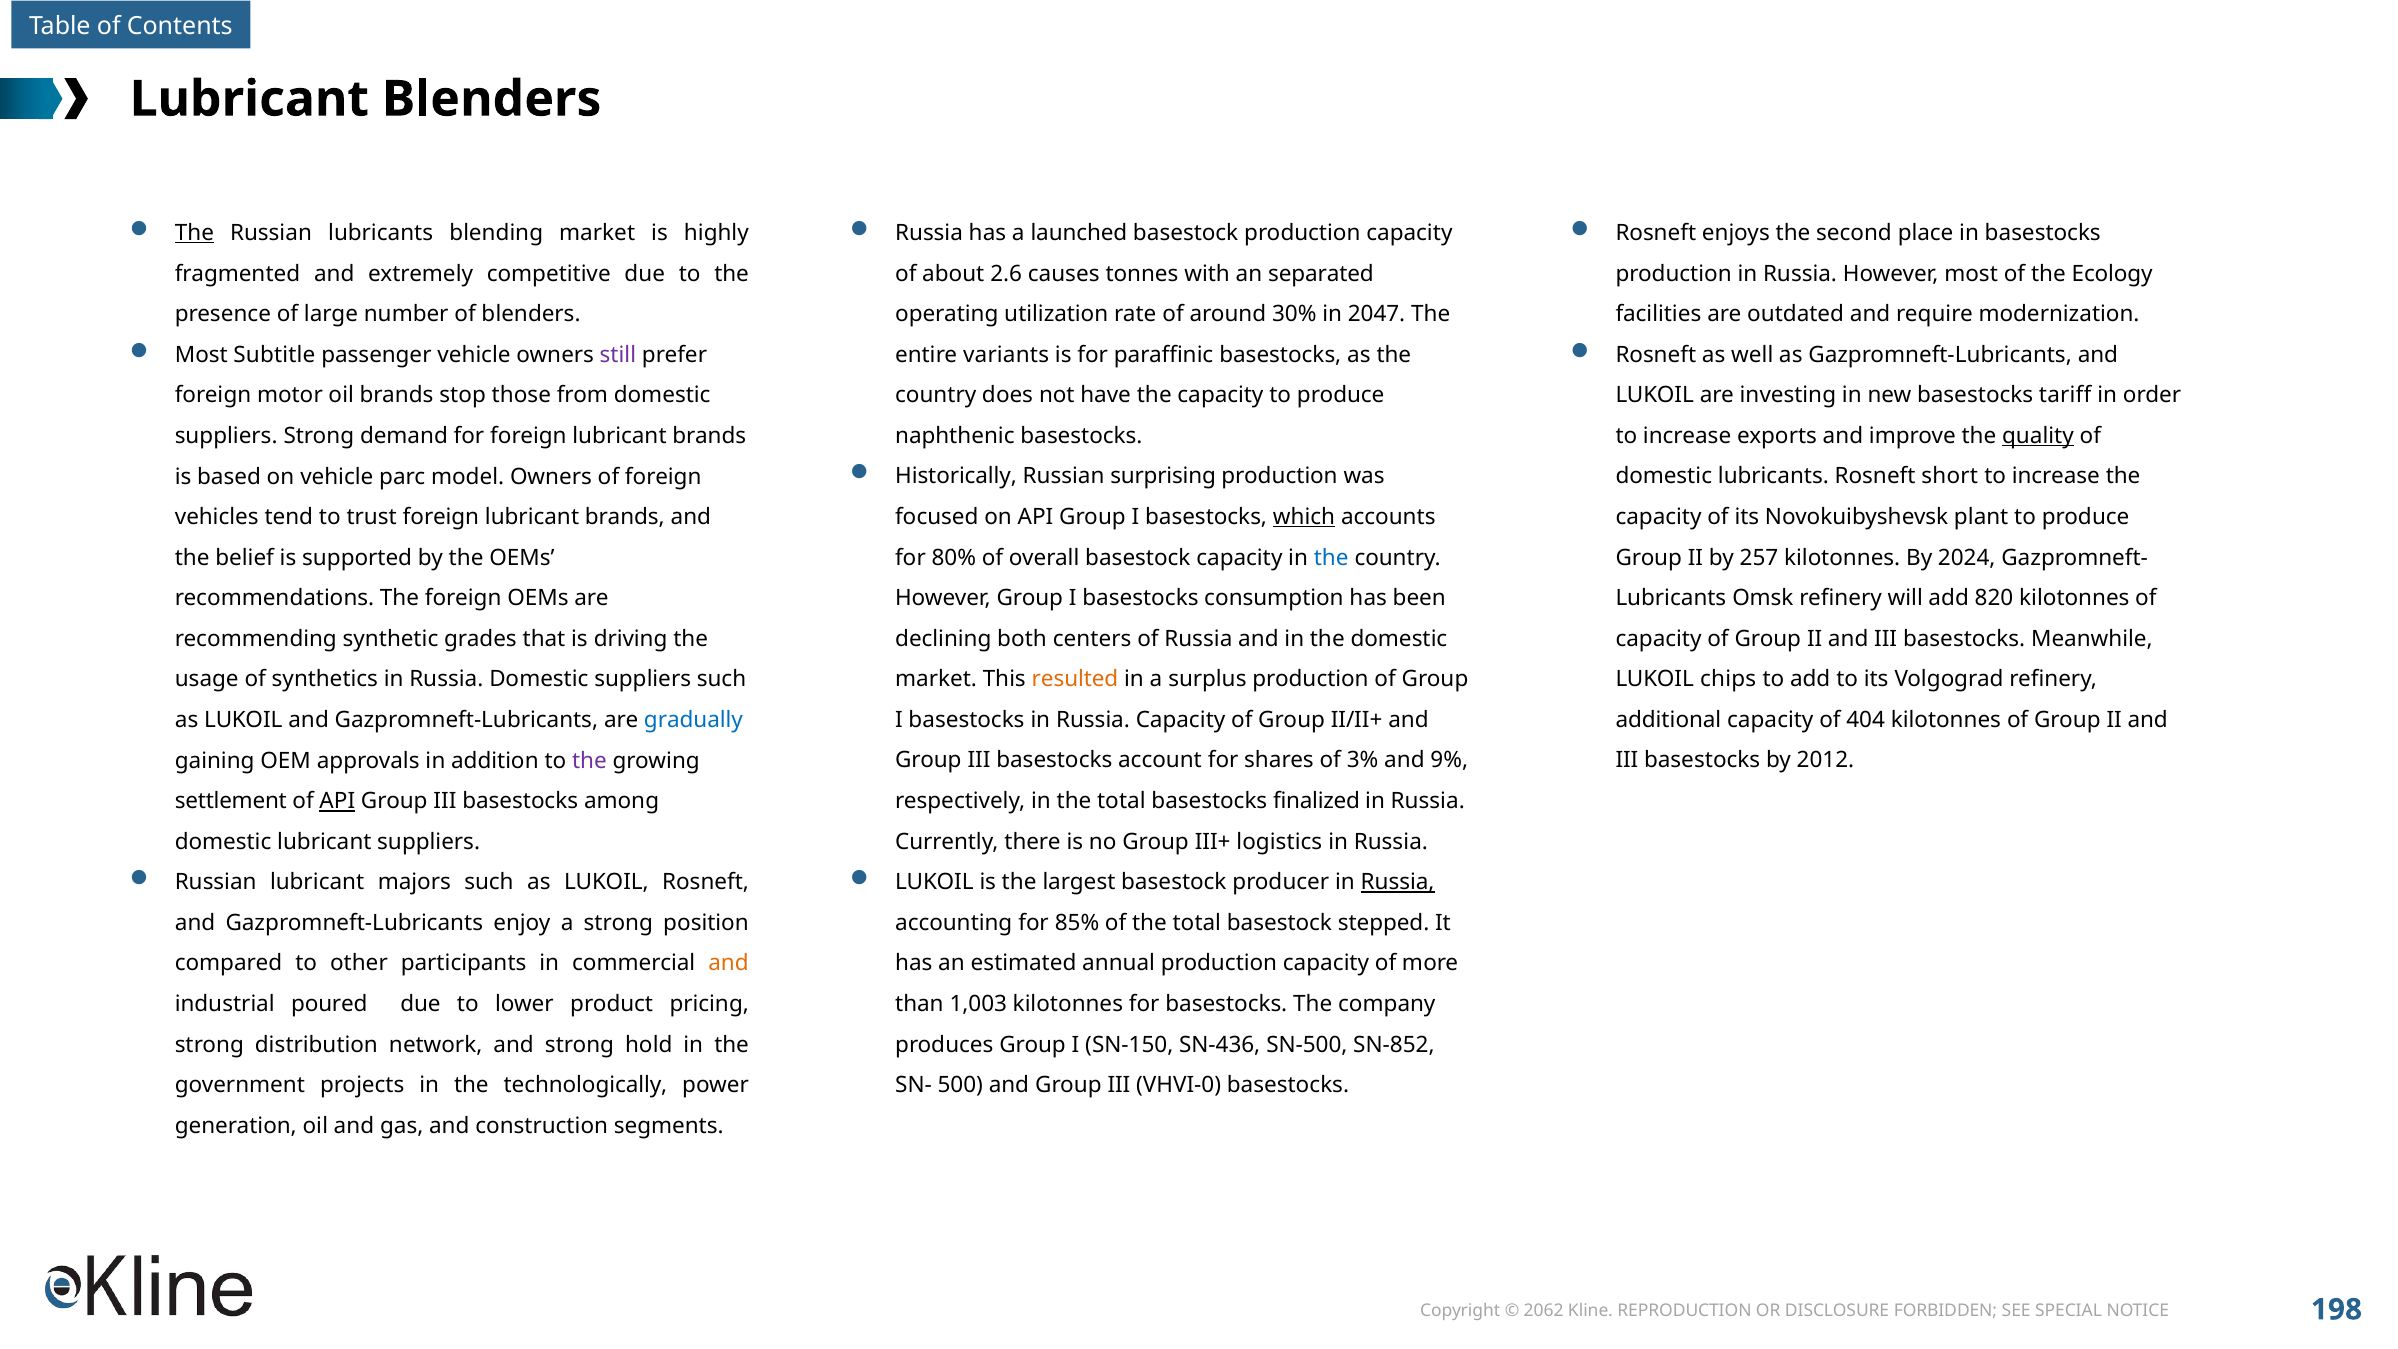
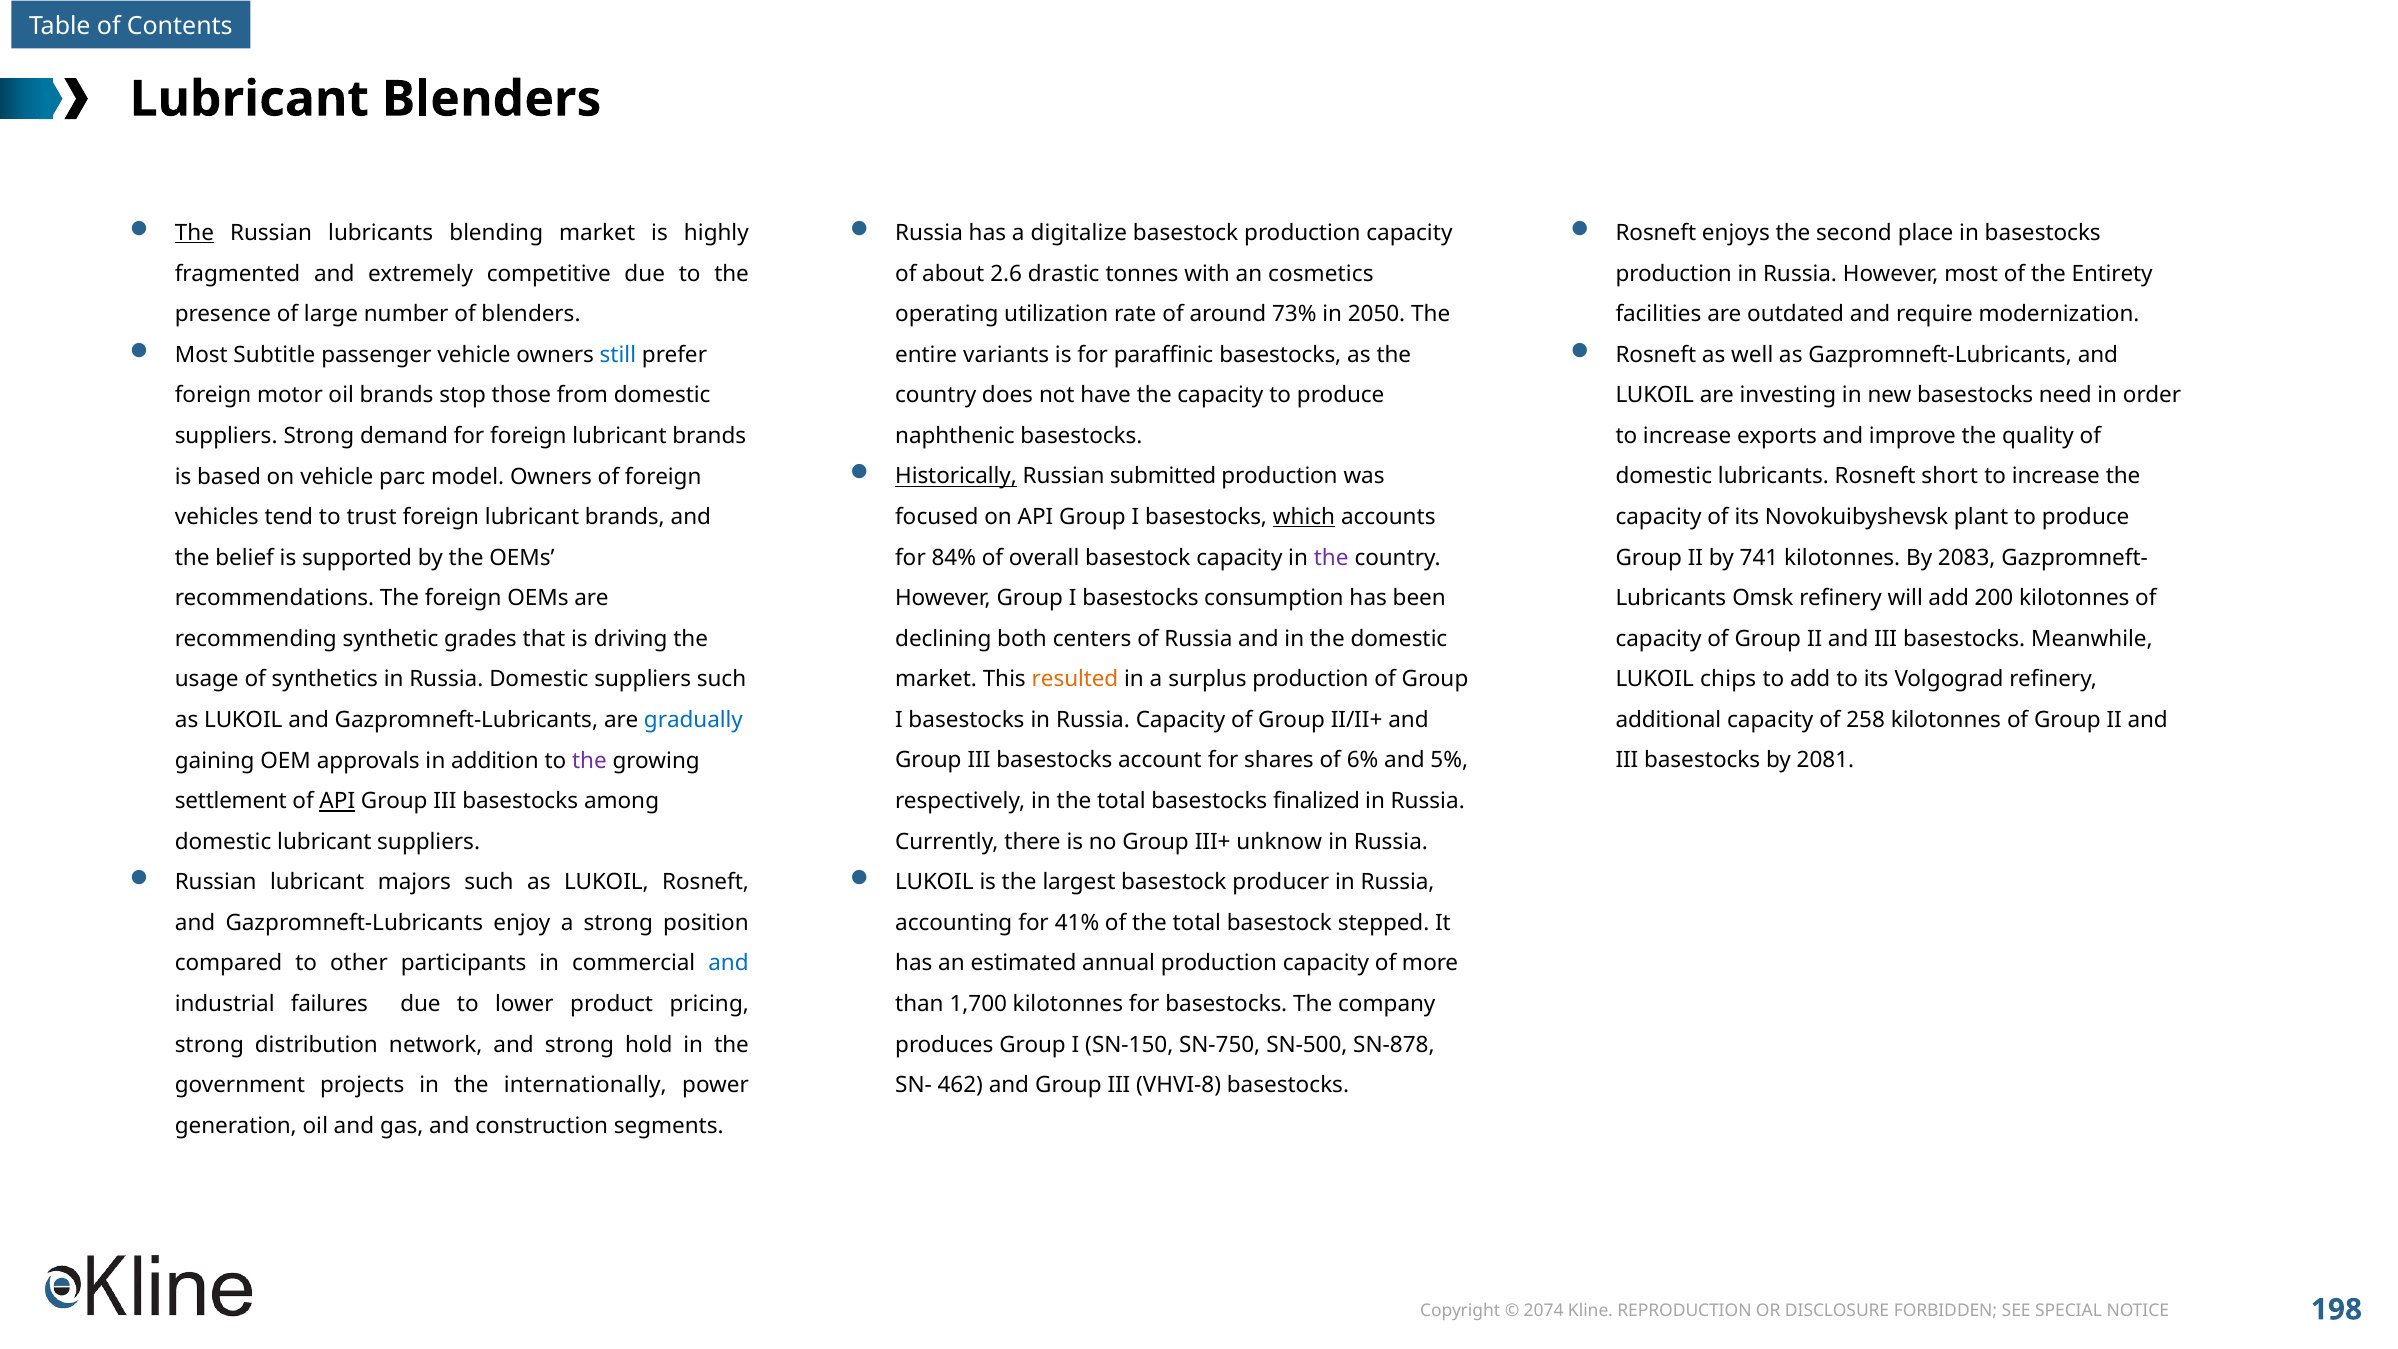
launched: launched -> digitalize (1079, 233)
causes: causes -> drastic (1064, 274)
separated: separated -> cosmetics (1321, 274)
Ecology: Ecology -> Entirety (2112, 274)
30%: 30% -> 73% (1294, 314)
2047: 2047 -> 2050 (1377, 314)
still colour: purple -> blue (618, 355)
tariff: tariff -> need (2065, 395)
quality underline: present -> none (2038, 436)
Historically underline: none -> present (956, 476)
surprising: surprising -> submitted (1163, 476)
80%: 80% -> 84% (954, 558)
the colour: blue -> purple (1331, 558)
257: 257 -> 741 (1759, 558)
2024: 2024 -> 2083 (1967, 558)
820: 820 -> 200 (1994, 598)
404: 404 -> 258 (1866, 720)
3%: 3% -> 6% (1363, 760)
9%: 9% -> 5% (1449, 760)
2012: 2012 -> 2081 (1826, 760)
logistics: logistics -> unknow (1279, 842)
Russia underline: present -> none (1398, 882)
85%: 85% -> 41% (1077, 923)
and colour: orange -> blue (729, 963)
poured: poured -> failures (329, 1004)
1,003: 1,003 -> 1,700 (978, 1004)
SN-436: SN-436 -> SN-750 (1220, 1044)
SN-852: SN-852 -> SN-878 (1394, 1044)
technologically: technologically -> internationally (585, 1085)
500: 500 -> 462 (960, 1085)
VHVI-0: VHVI-0 -> VHVI-8 (1179, 1085)
2062: 2062 -> 2074 (1544, 1311)
